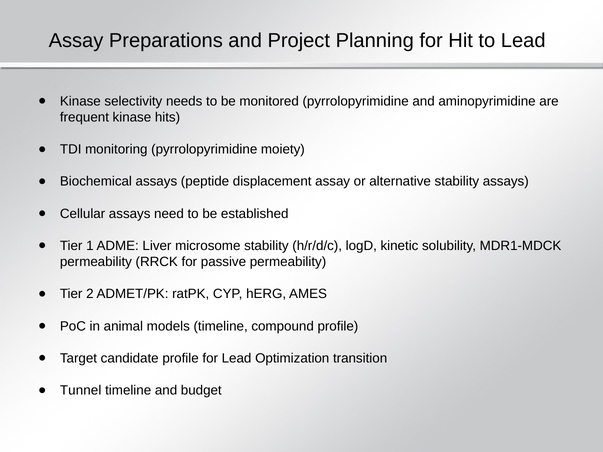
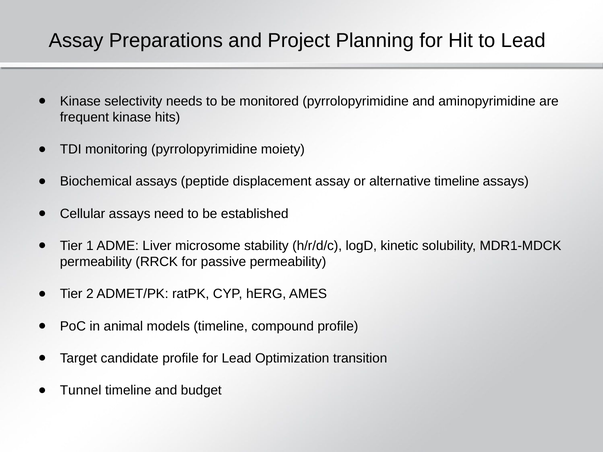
alternative stability: stability -> timeline (457, 182)
